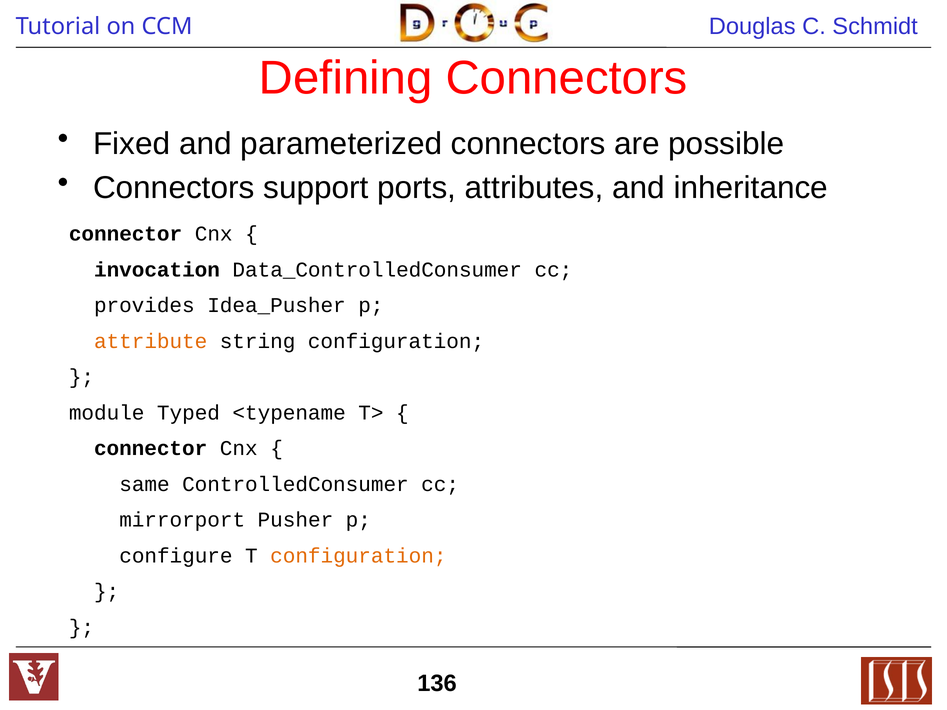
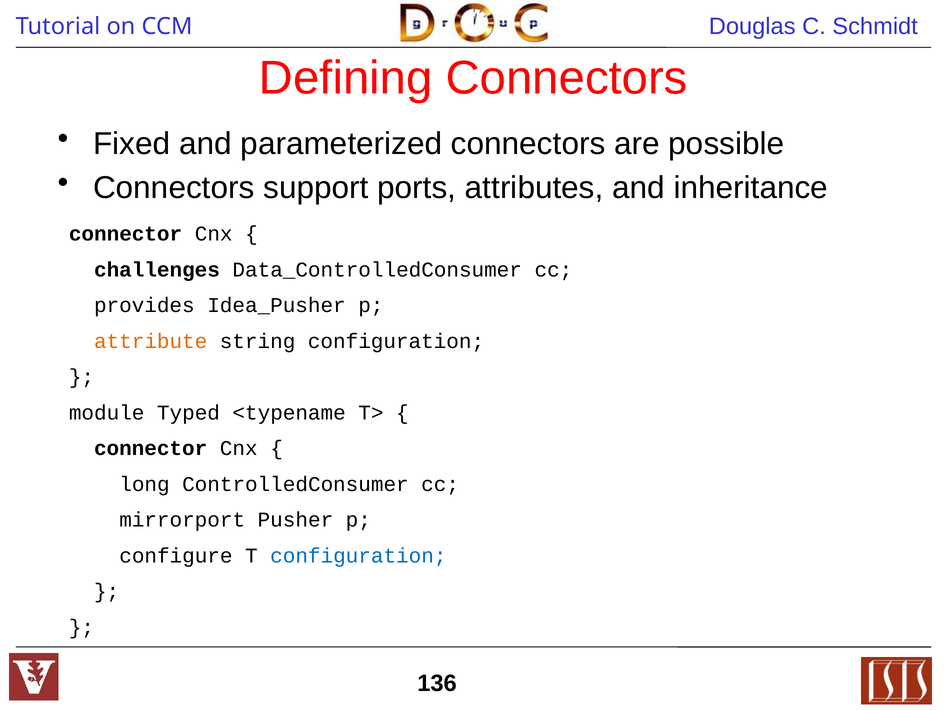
invocation: invocation -> challenges (157, 270)
same: same -> long (144, 484)
configuration colour: orange -> blue (358, 556)
